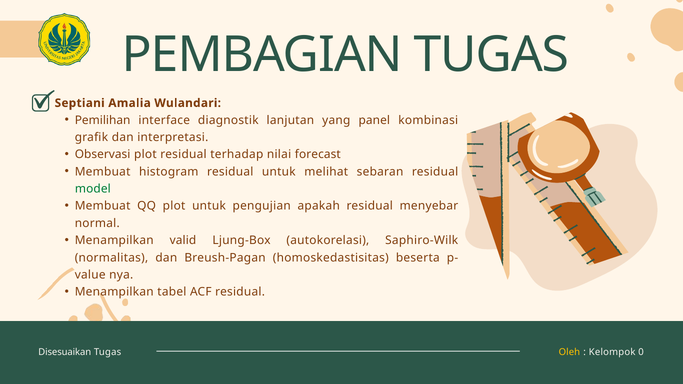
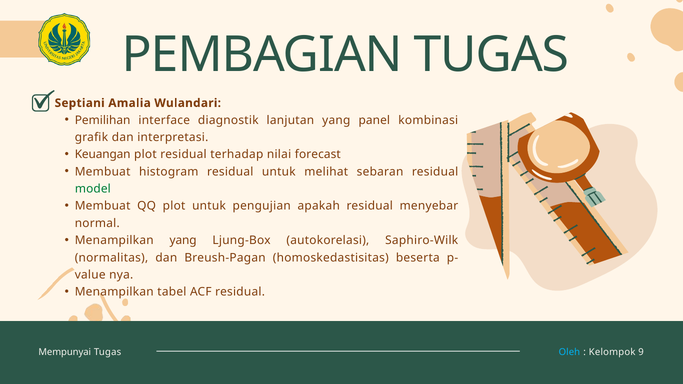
Observasi: Observasi -> Keuangan (103, 155)
Menampilkan valid: valid -> yang (183, 241)
Disesuaikan: Disesuaikan -> Mempunyai (65, 352)
Oleh colour: yellow -> light blue (569, 352)
0: 0 -> 9 (641, 352)
